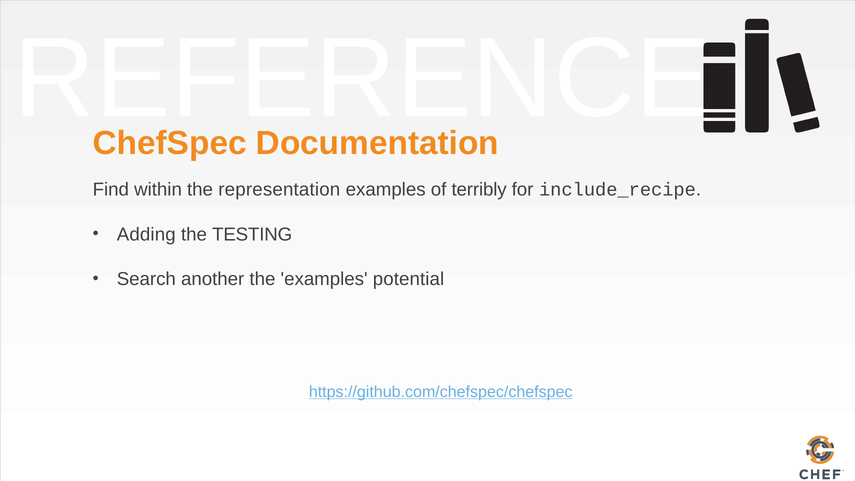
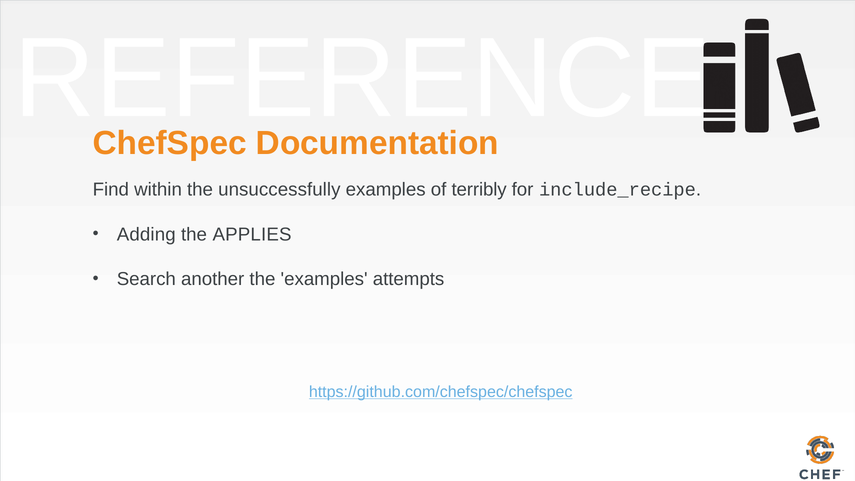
representation: representation -> unsuccessfully (279, 189)
TESTING: TESTING -> APPLIES (252, 234)
potential: potential -> attempts (409, 279)
